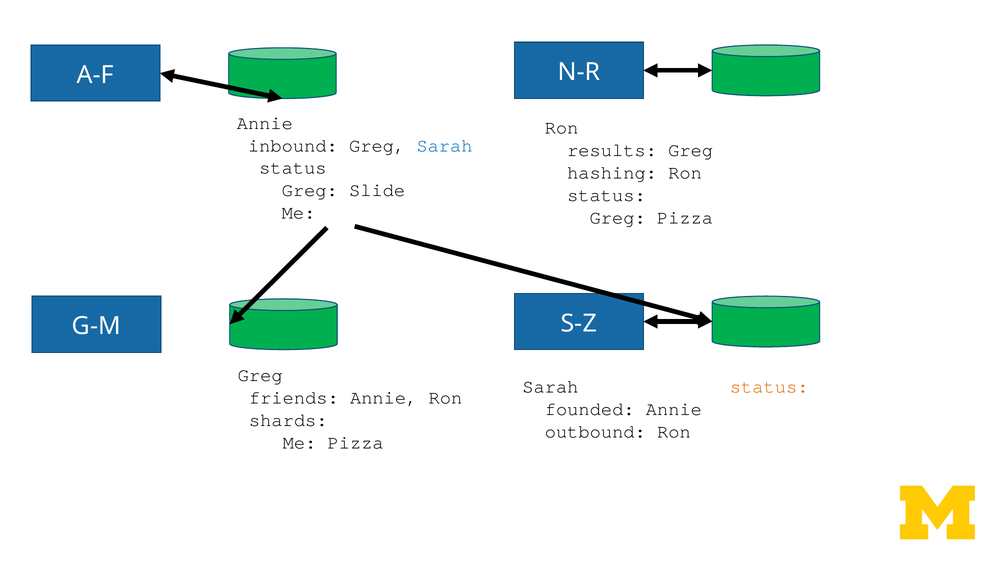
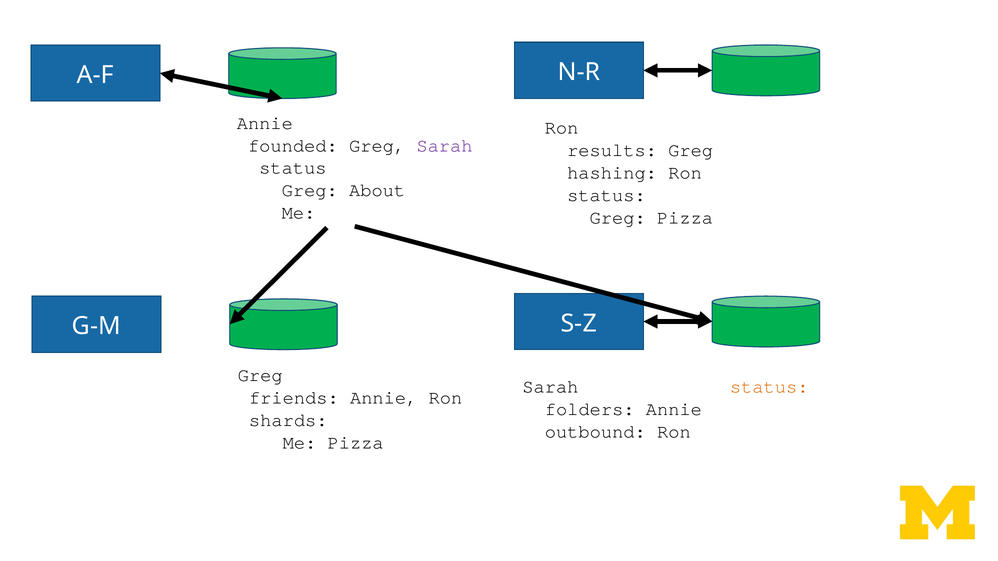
inbound: inbound -> founded (293, 145)
Sarah colour: blue -> purple (444, 145)
Slide: Slide -> About (377, 190)
founded: founded -> folders (590, 409)
